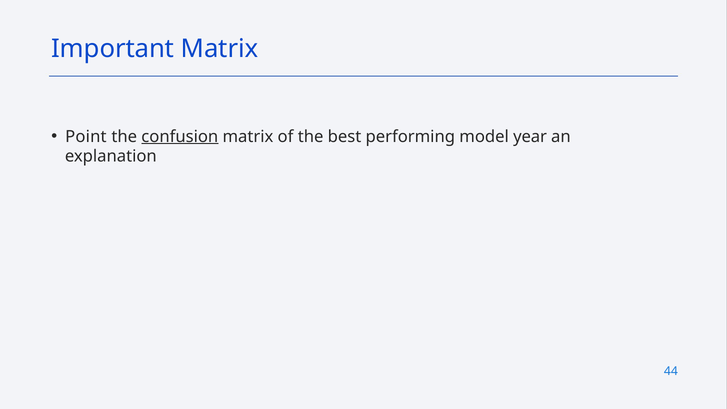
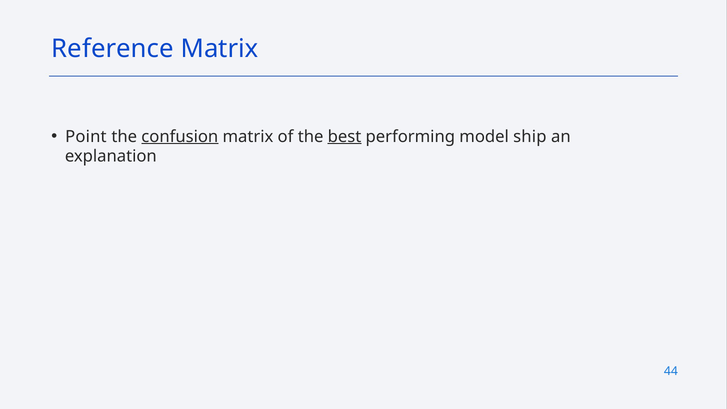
Important: Important -> Reference (113, 49)
best underline: none -> present (345, 137)
year: year -> ship (530, 137)
